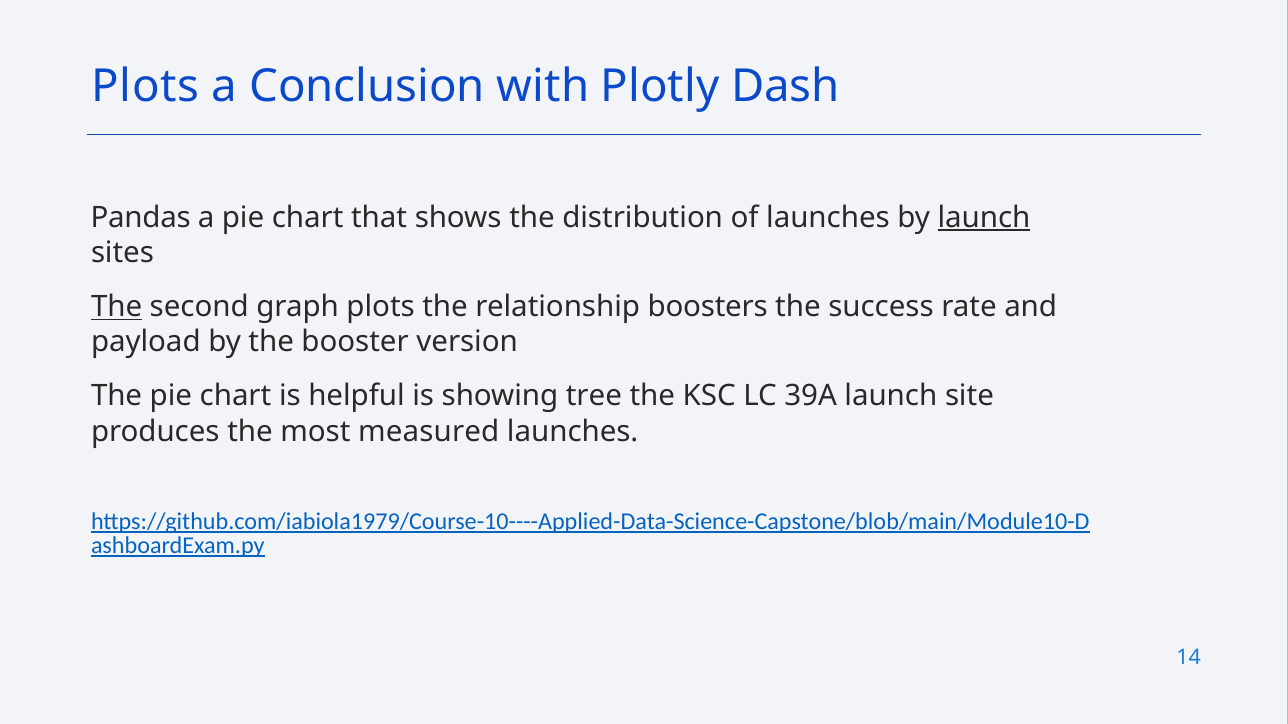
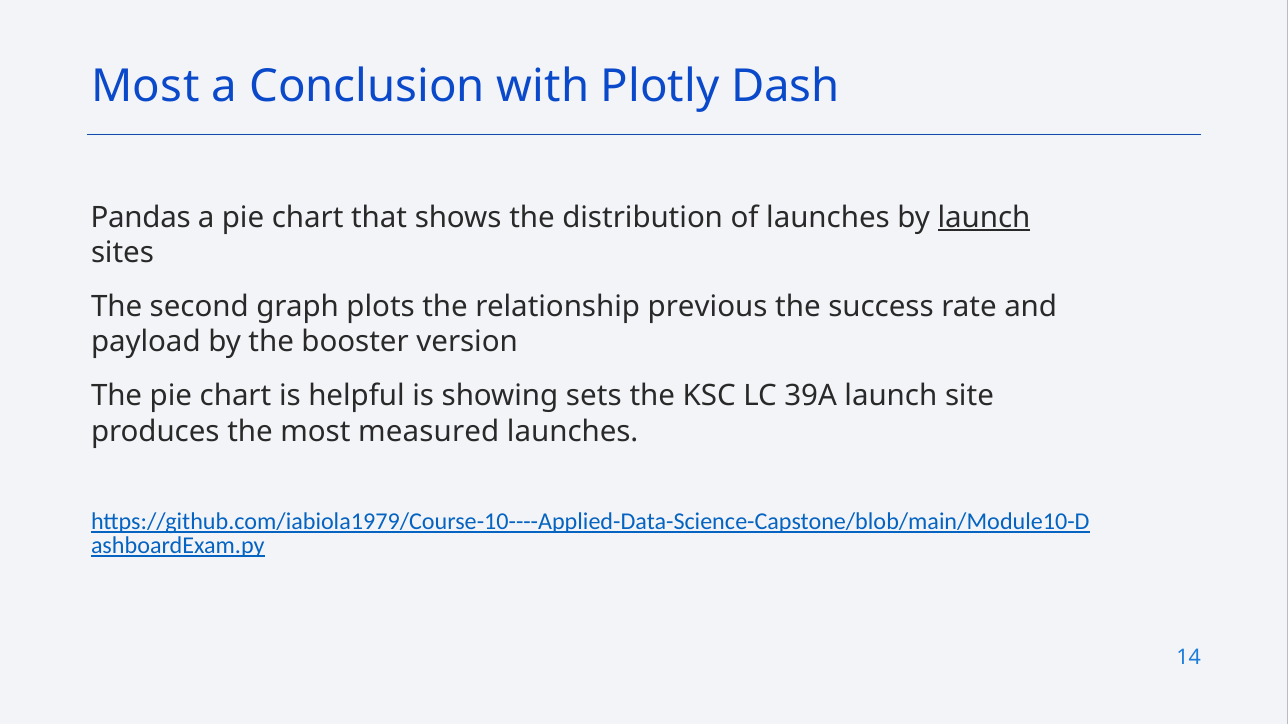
Plots: Plots -> Most (145, 86)
The underline: present -> none (117, 307)
boosters: boosters -> previous (708, 307)
tree: tree -> sets (594, 396)
